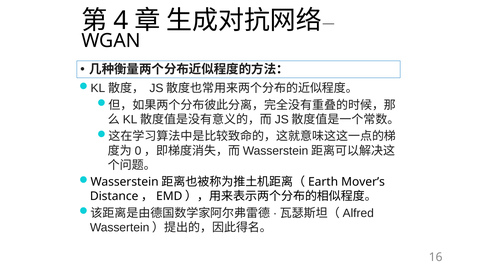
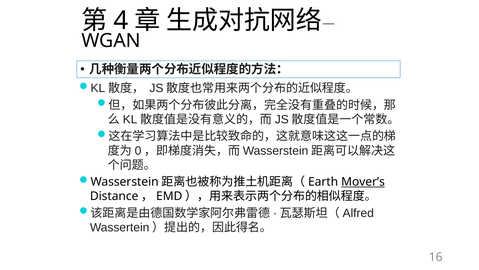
Mover’s underline: none -> present (363, 182)
